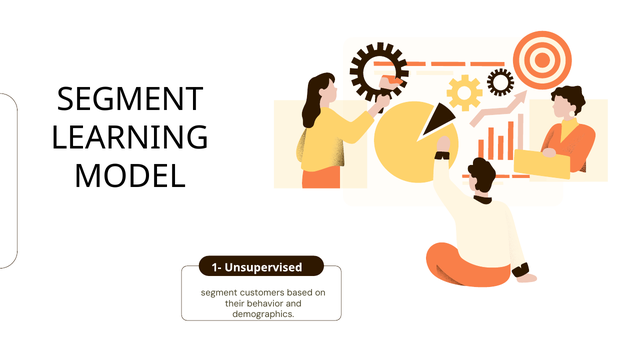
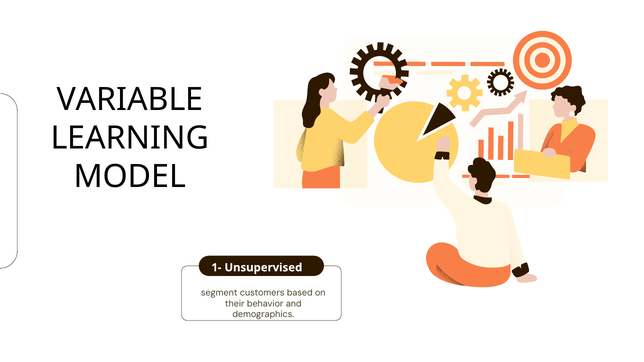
SEGMENT: SEGMENT -> VARIABLE (130, 100)
